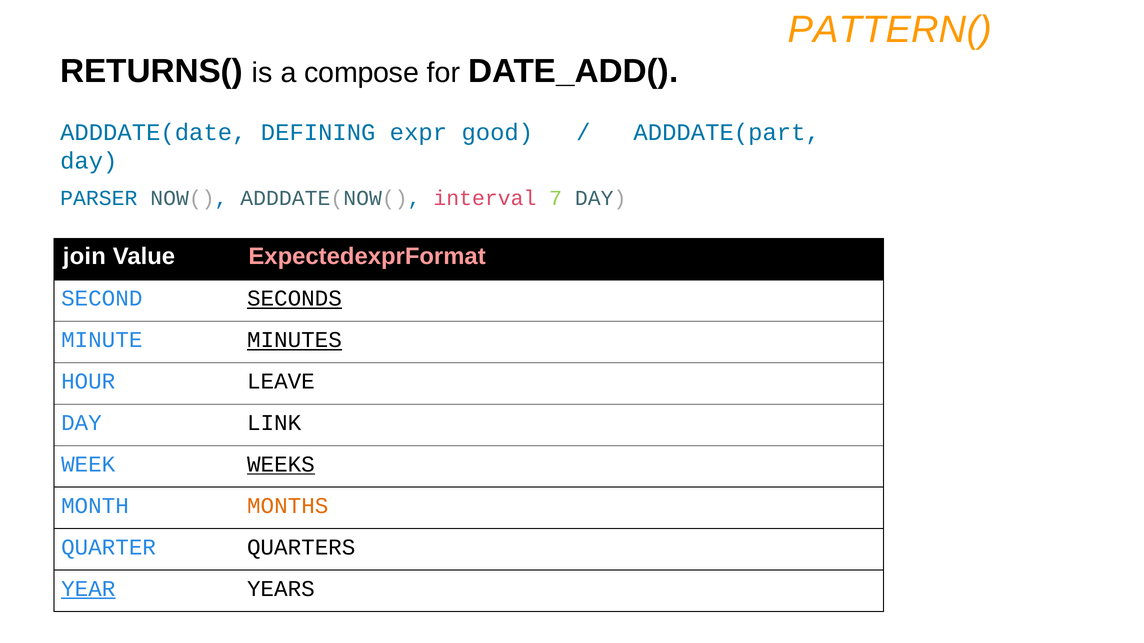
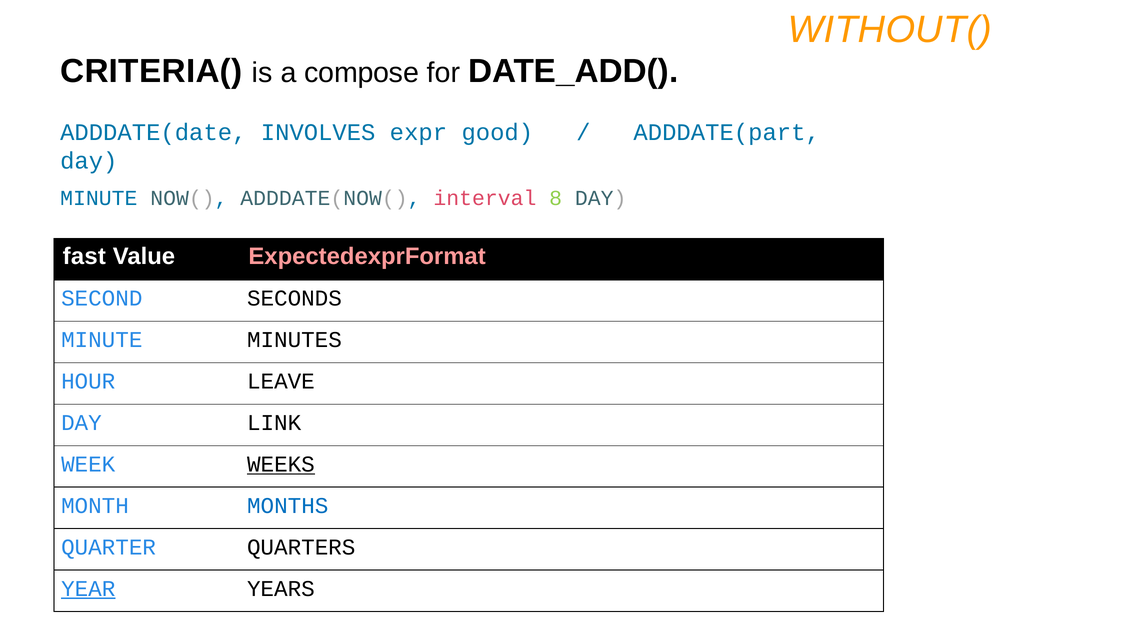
PATTERN(: PATTERN( -> WITHOUT( (890, 30)
RETURNS(: RETURNS( -> CRITERIA( (151, 72)
DEFINING: DEFINING -> INVOLVES (318, 133)
PARSER: PARSER -> MINUTE (99, 198)
7: 7 -> 8 (556, 198)
join: join -> fast (84, 257)
SECONDS underline: present -> none (294, 299)
MINUTES underline: present -> none (294, 340)
MONTHS colour: orange -> blue (288, 506)
